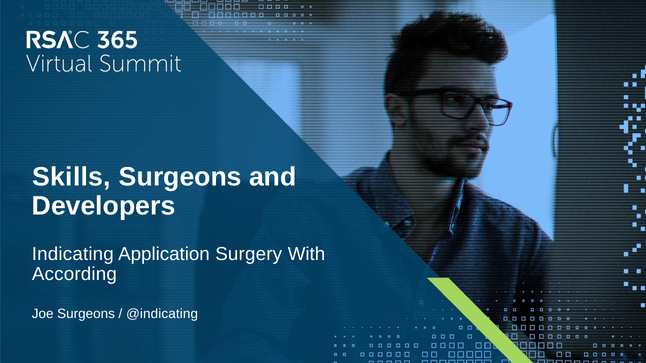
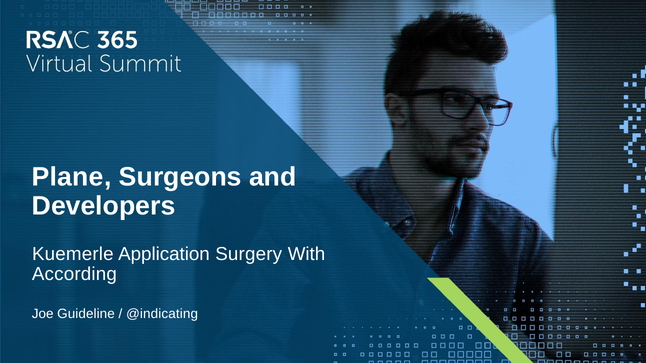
Skills: Skills -> Plane (72, 177)
Indicating: Indicating -> Kuemerle (73, 254)
Joe Surgeons: Surgeons -> Guideline (86, 314)
